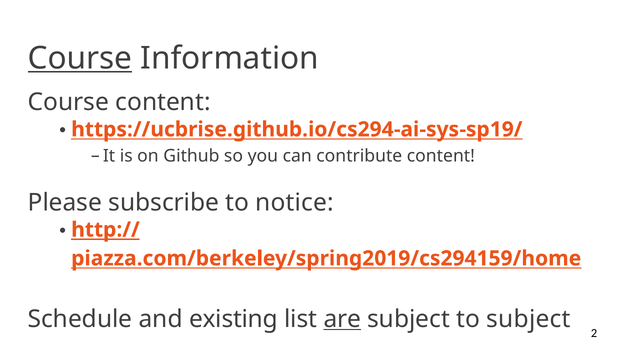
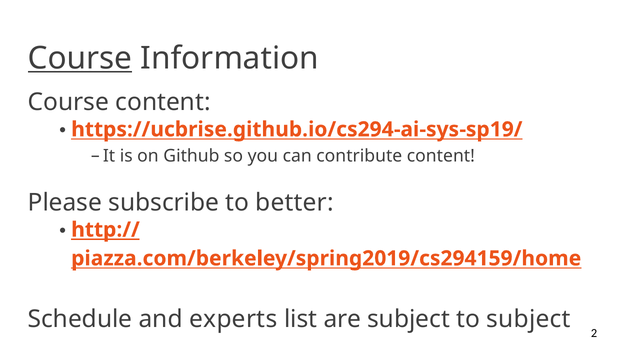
notice: notice -> better (295, 203)
existing: existing -> experts (233, 319)
are underline: present -> none (342, 319)
